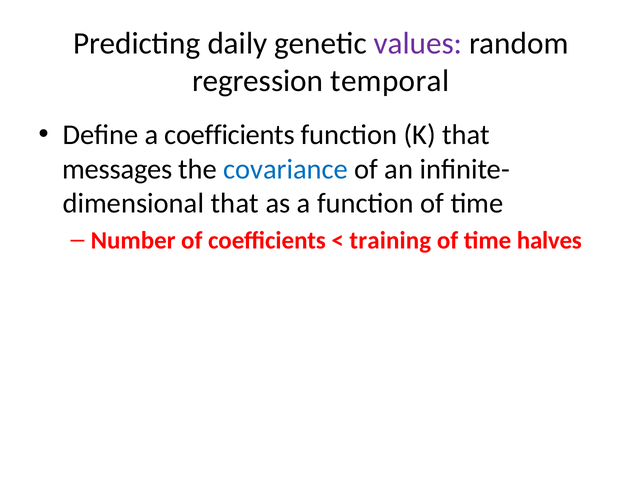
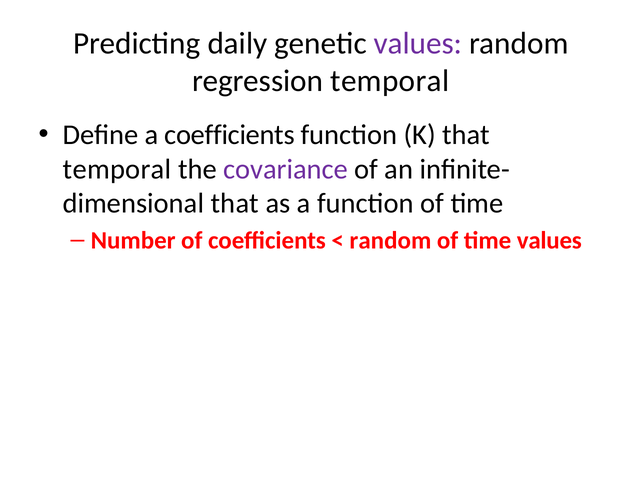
messages: messages -> temporal (117, 169)
covariance colour: blue -> purple (286, 169)
training: training -> random (390, 240)
time halves: halves -> values (549, 240)
